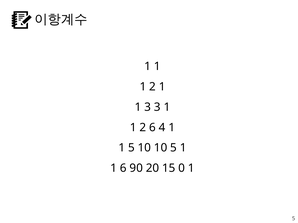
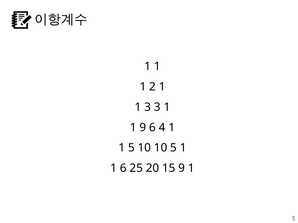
2: 2 -> 9 (143, 128)
90: 90 -> 25 (136, 168)
15 0: 0 -> 9 (182, 168)
